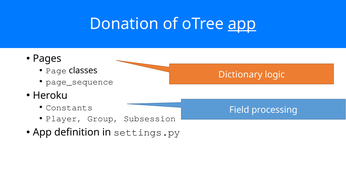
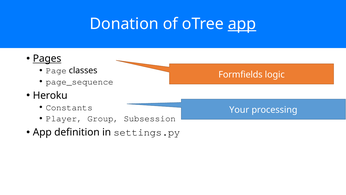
Pages underline: none -> present (47, 58)
Dictionary: Dictionary -> Formfields (240, 74)
Field: Field -> Your (239, 110)
